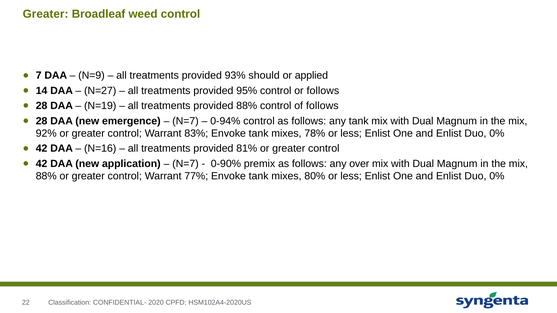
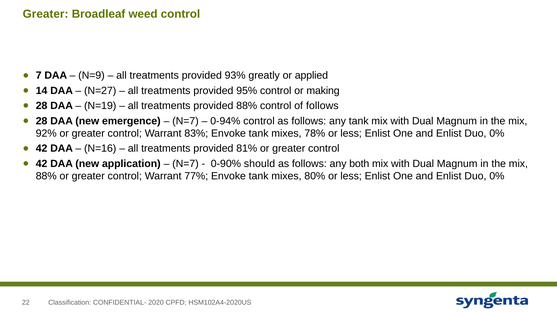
should: should -> greatly (264, 76)
or follows: follows -> making (323, 91)
premix: premix -> should (259, 164)
over: over -> both (359, 164)
